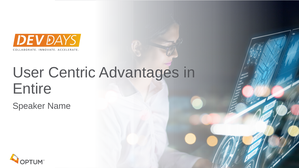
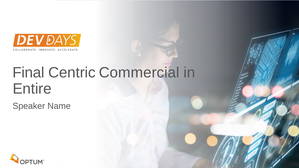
User: User -> Final (28, 73)
Advantages: Advantages -> Commercial (139, 73)
